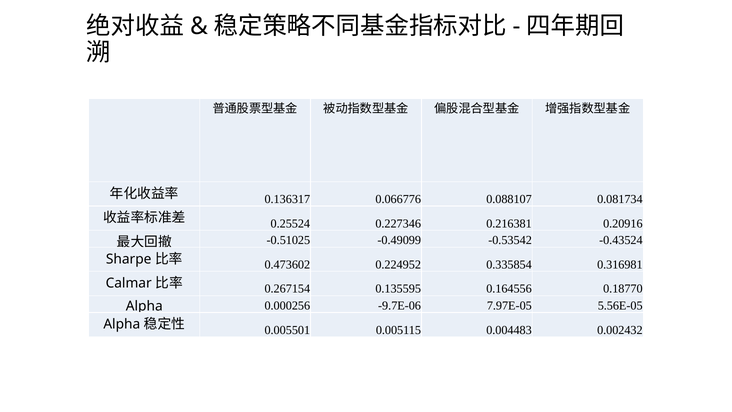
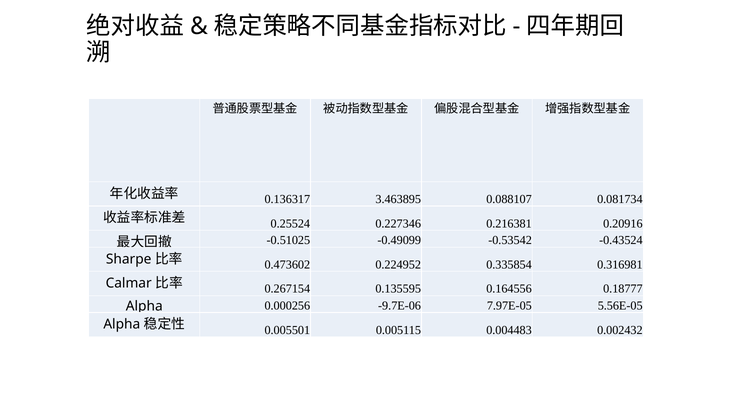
0.066776: 0.066776 -> 3.463895 (398, 199)
0.18770: 0.18770 -> 0.18777 (623, 289)
